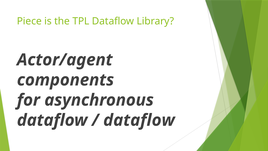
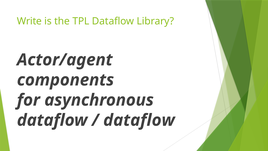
Piece: Piece -> Write (29, 21)
